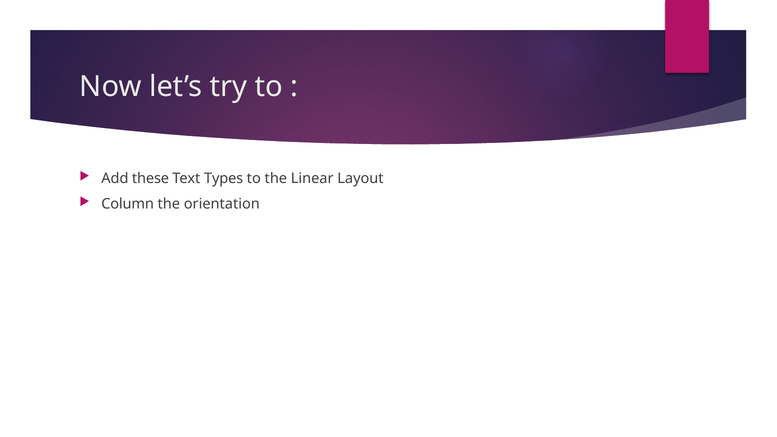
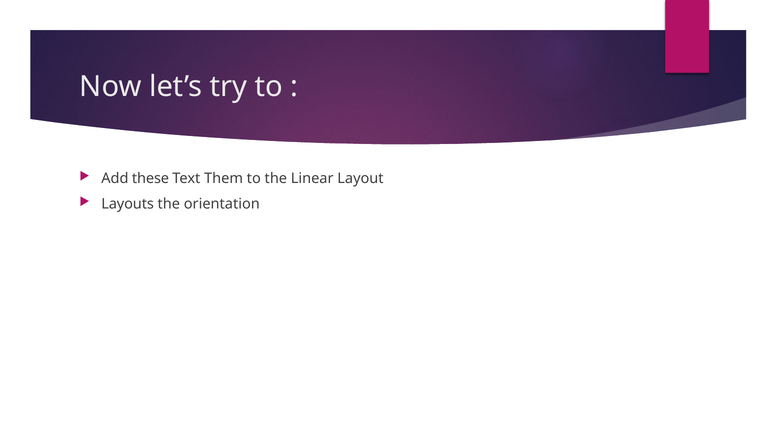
Types: Types -> Them (224, 179)
Column: Column -> Layouts (128, 204)
